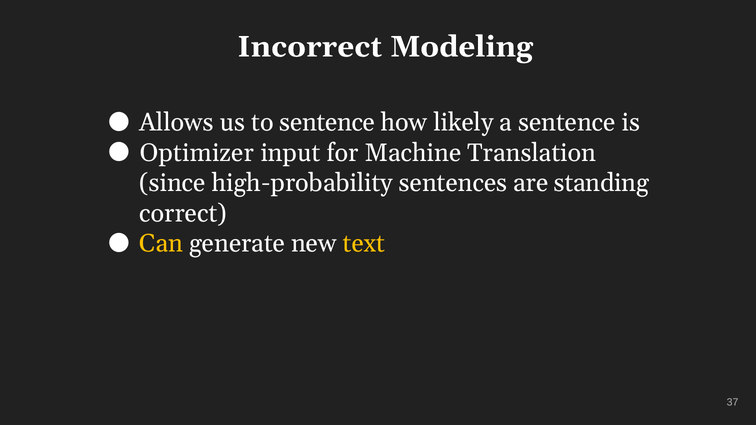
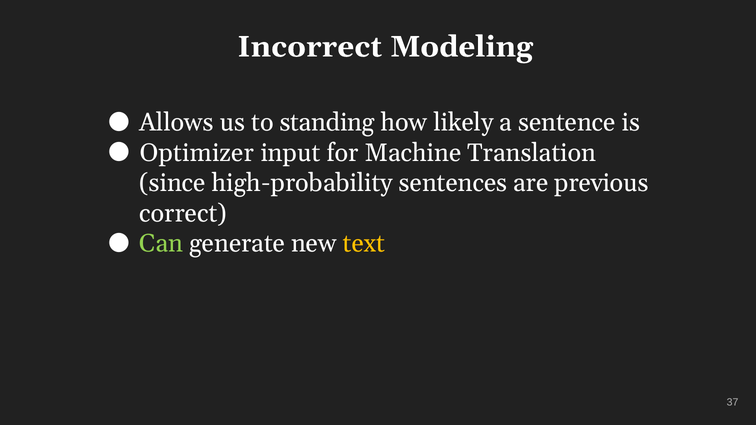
to sentence: sentence -> standing (327, 123)
standing: standing -> previous (601, 183)
Can colour: yellow -> light green (161, 244)
